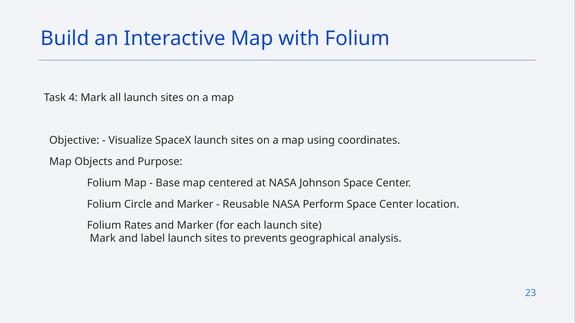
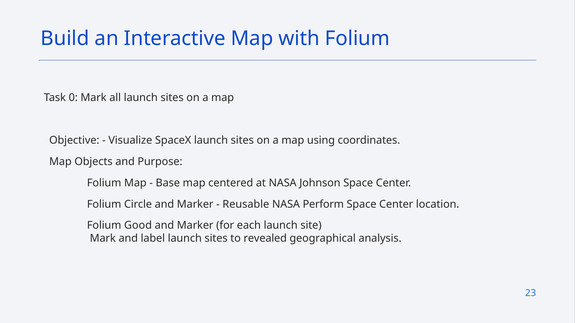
4: 4 -> 0 (73, 98)
Rates: Rates -> Good (138, 226)
prevents: prevents -> revealed (265, 239)
